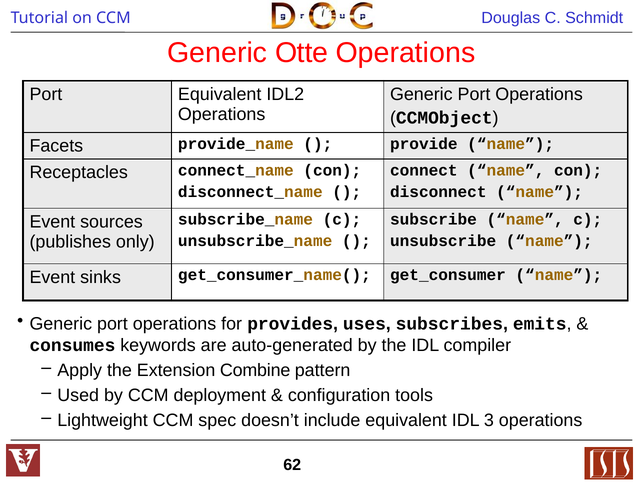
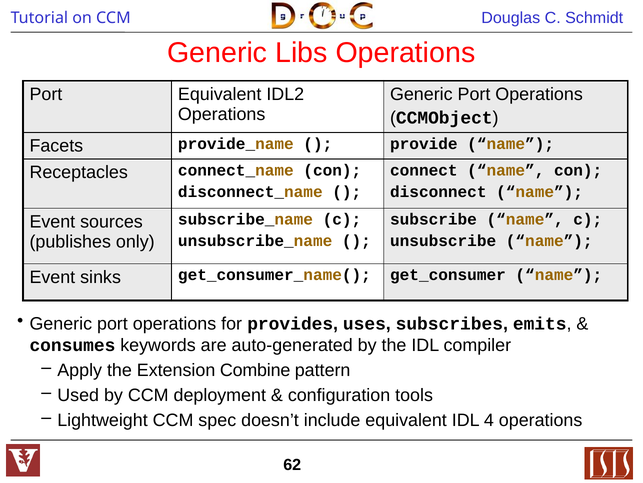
Otte: Otte -> Libs (301, 53)
3: 3 -> 4 (489, 420)
